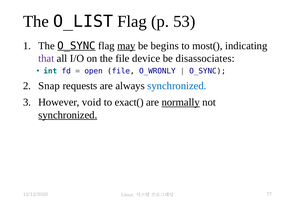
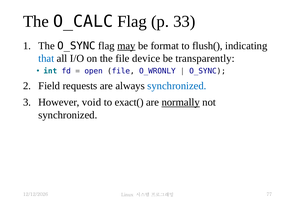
O_LIST: O_LIST -> O_CALC (83, 22)
53: 53 -> 33 (184, 22)
O_SYNC underline: present -> none (76, 46)
begins: begins -> format (165, 46)
most(: most( -> flush( (207, 46)
that colour: purple -> blue (46, 59)
disassociates: disassociates -> transparently (205, 59)
Snap: Snap -> Field (49, 86)
synchronized underline: present -> none (68, 115)
